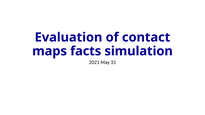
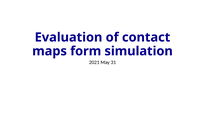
facts: facts -> form (86, 51)
